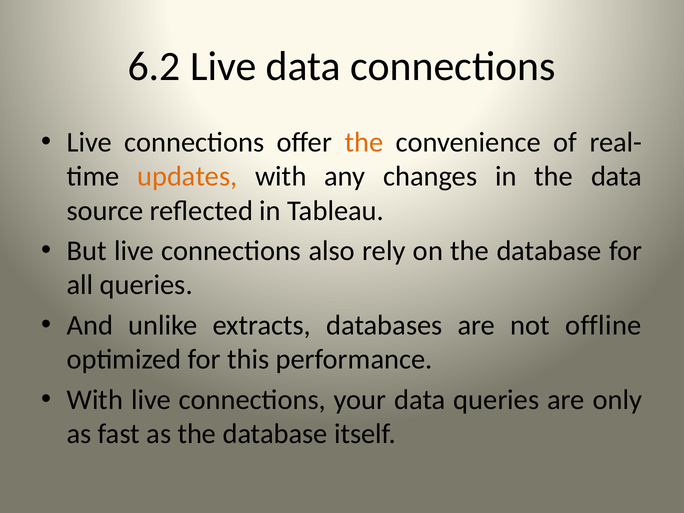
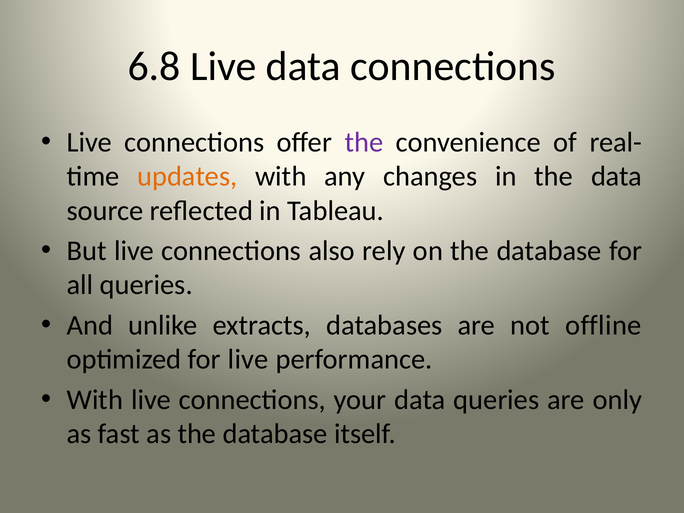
6.2: 6.2 -> 6.8 (154, 66)
the colour: orange -> purple (364, 142)
for this: this -> live (248, 360)
